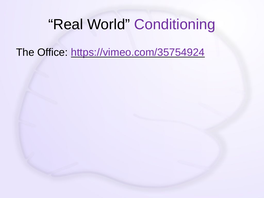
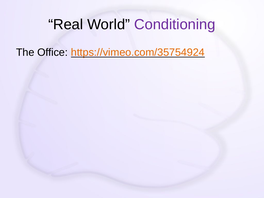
https://vimeo.com/35754924 colour: purple -> orange (138, 52)
